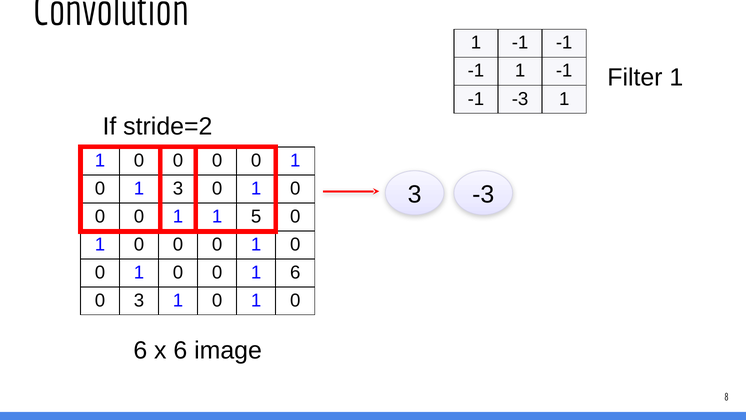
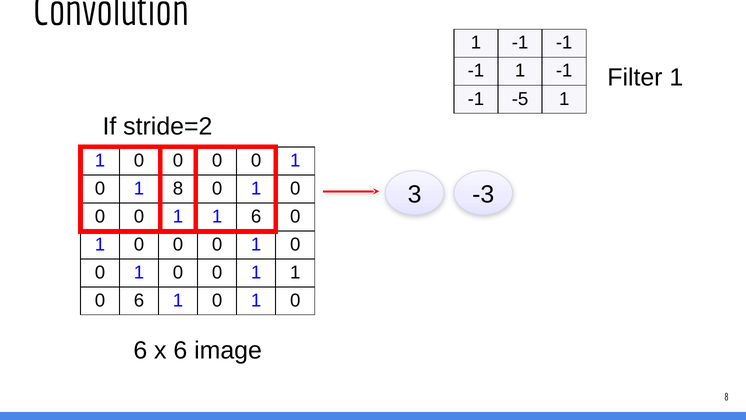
-1 -3: -3 -> -5 (520, 99)
0 1 3: 3 -> 8 (178, 188)
1 5: 5 -> 6 (256, 216)
6: 6 -> 1 (295, 272)
3: 3 -> 6 (139, 300)
